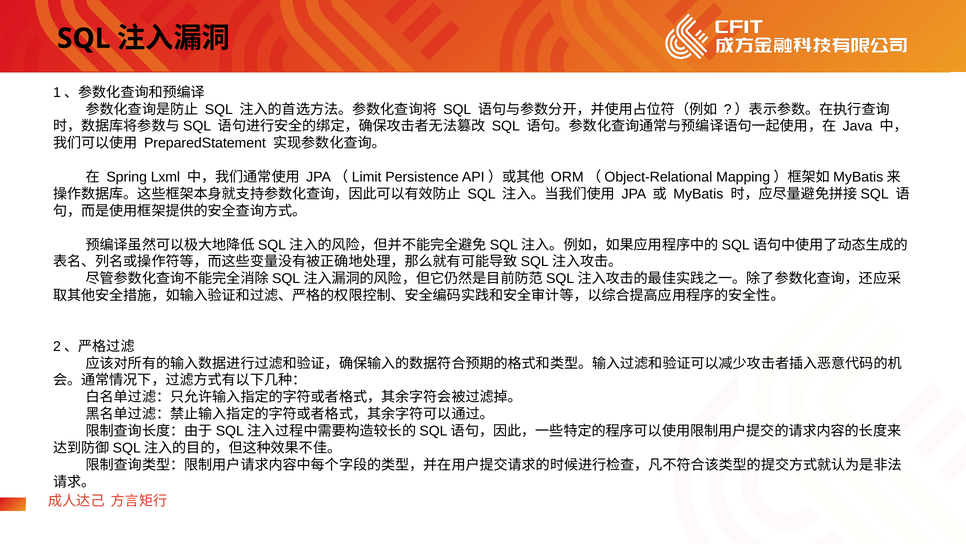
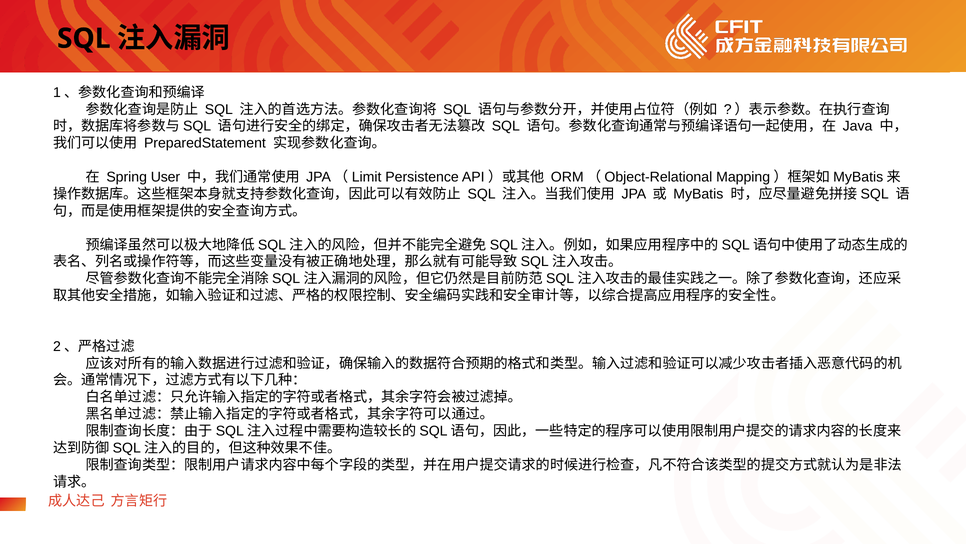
Lxml: Lxml -> User (165, 177)
